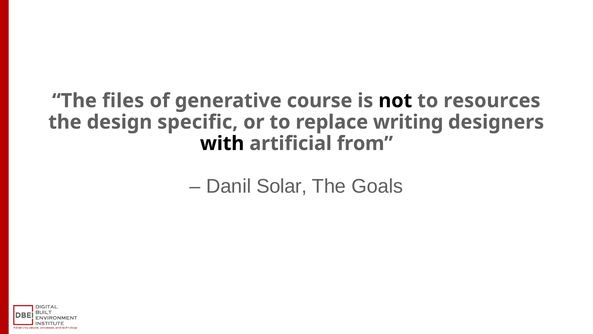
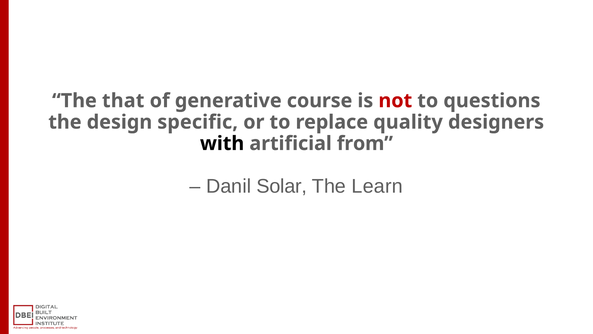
files: files -> that (123, 101)
not colour: black -> red (395, 101)
resources: resources -> questions (492, 101)
writing: writing -> quality (408, 122)
Goals: Goals -> Learn (377, 186)
